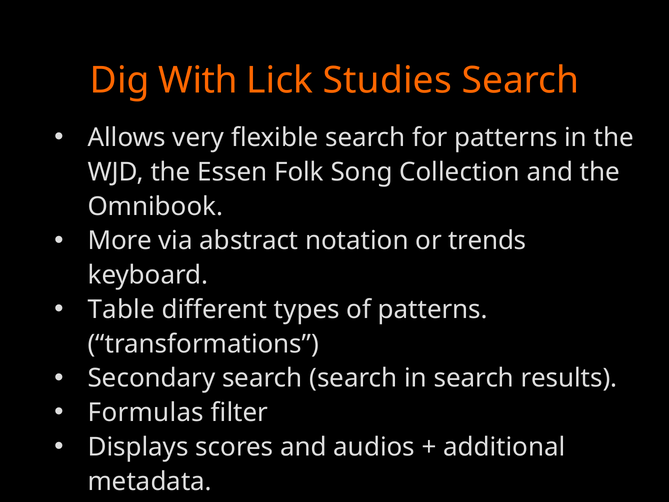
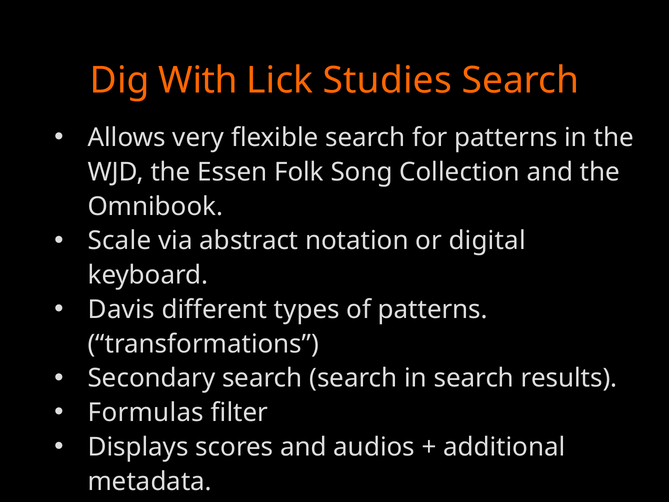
More: More -> Scale (120, 241)
trends: trends -> digital (487, 241)
Table: Table -> Davis (121, 309)
